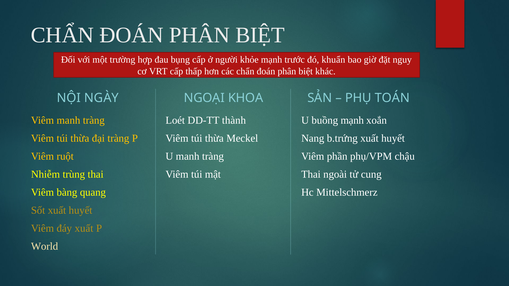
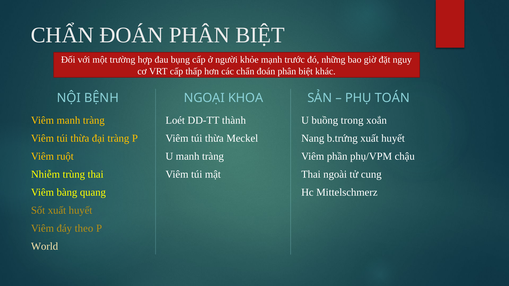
khuẩn: khuẩn -> những (333, 60)
NGÀY: NGÀY -> BỆNH (101, 98)
buồng mạnh: mạnh -> trong (352, 120)
đáy xuất: xuất -> theo (84, 229)
